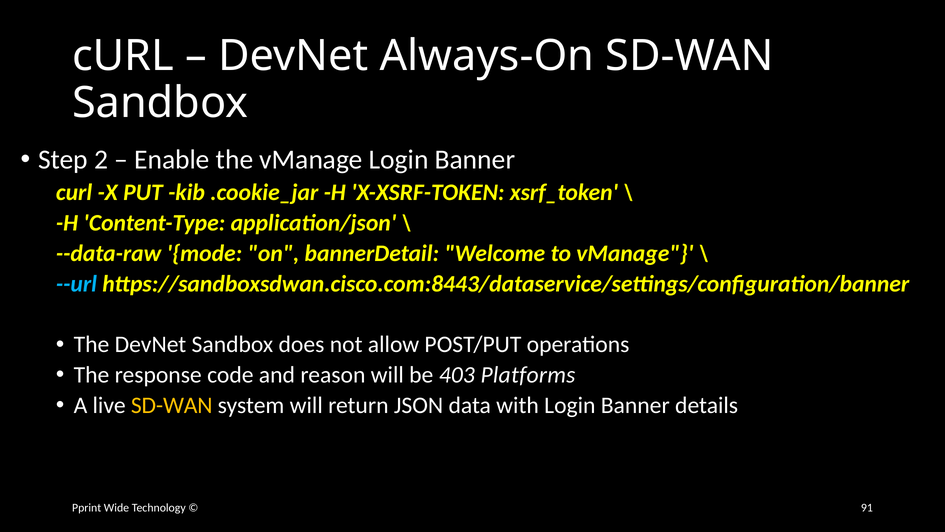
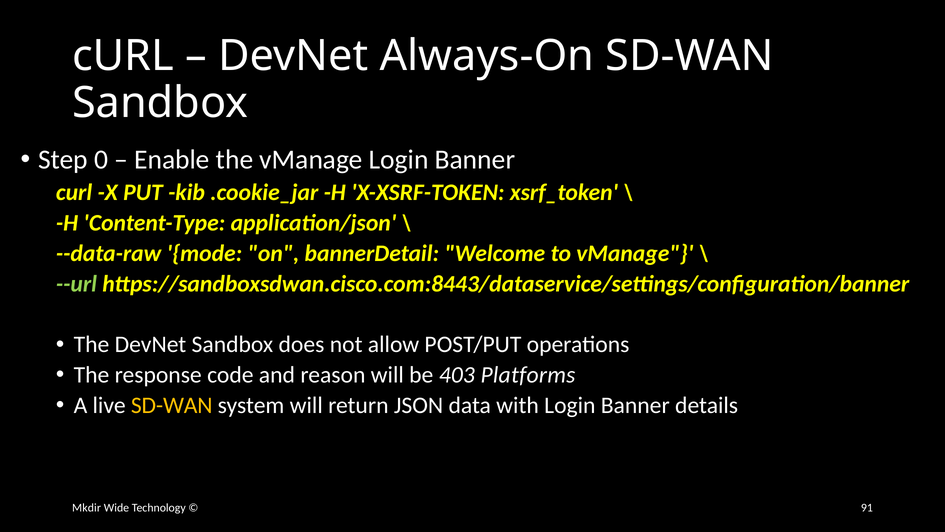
2: 2 -> 0 (101, 160)
--url colour: light blue -> light green (76, 284)
Pprint: Pprint -> Mkdir (87, 508)
